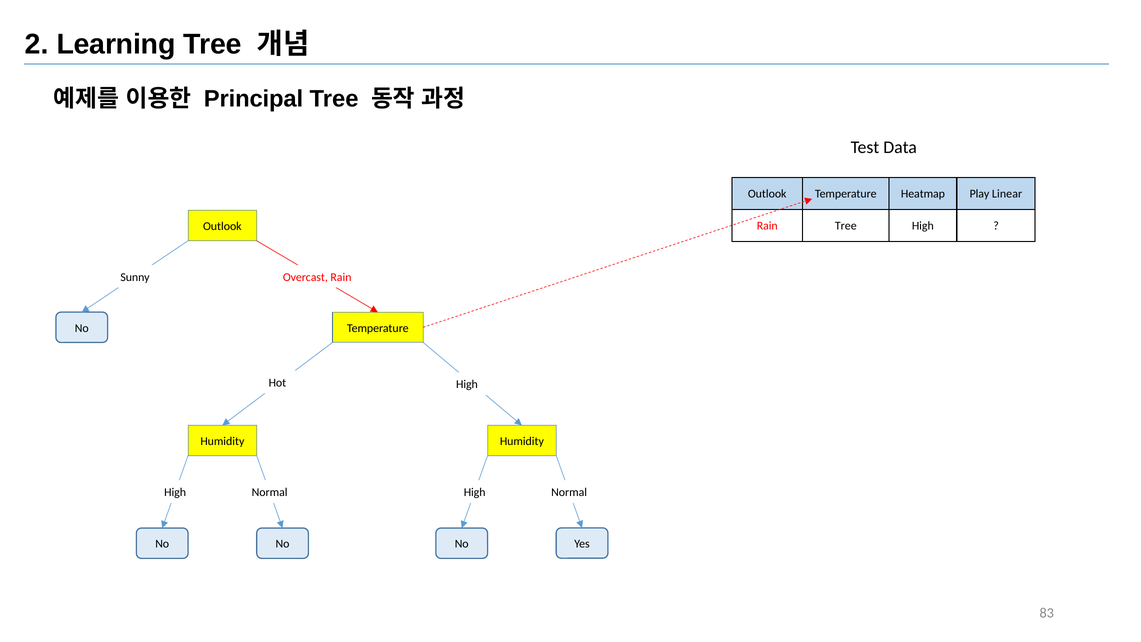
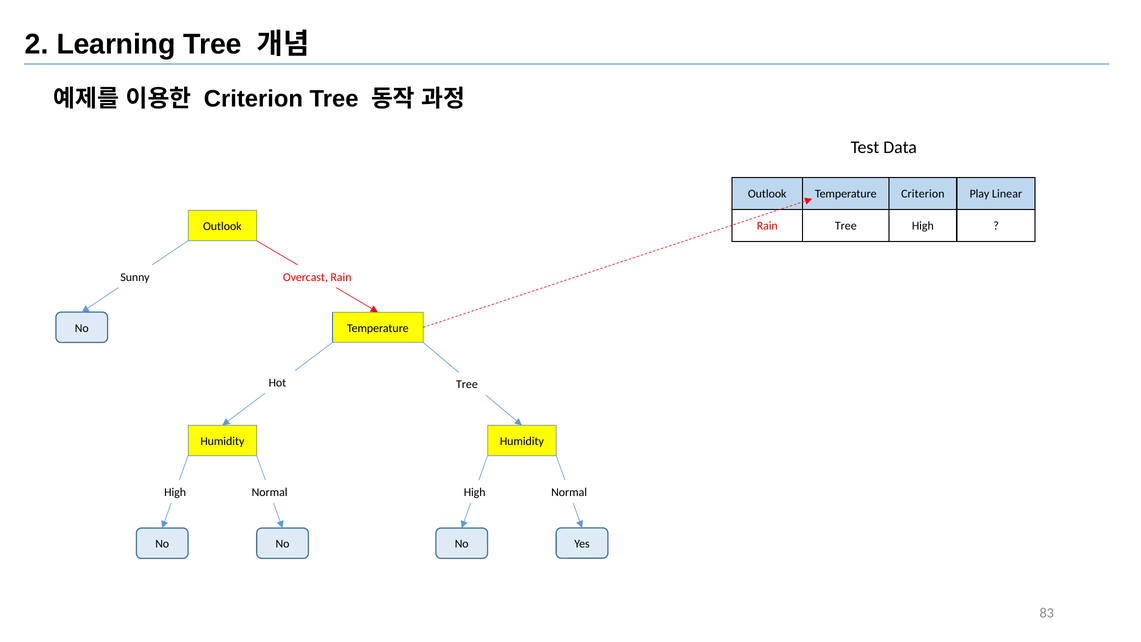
Principal: Principal -> Criterion (253, 99)
Temperature Heatmap: Heatmap -> Criterion (923, 194)
Hot High: High -> Tree (467, 384)
